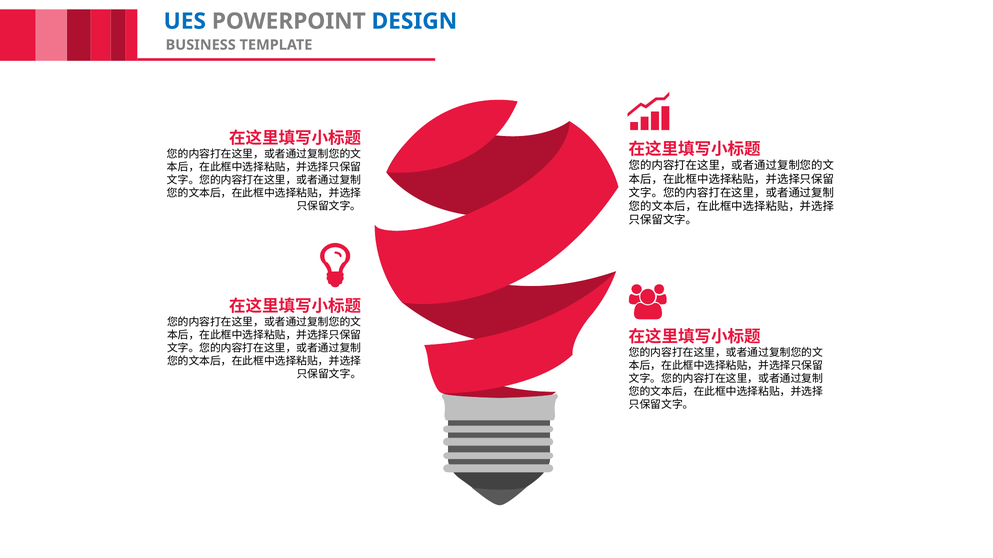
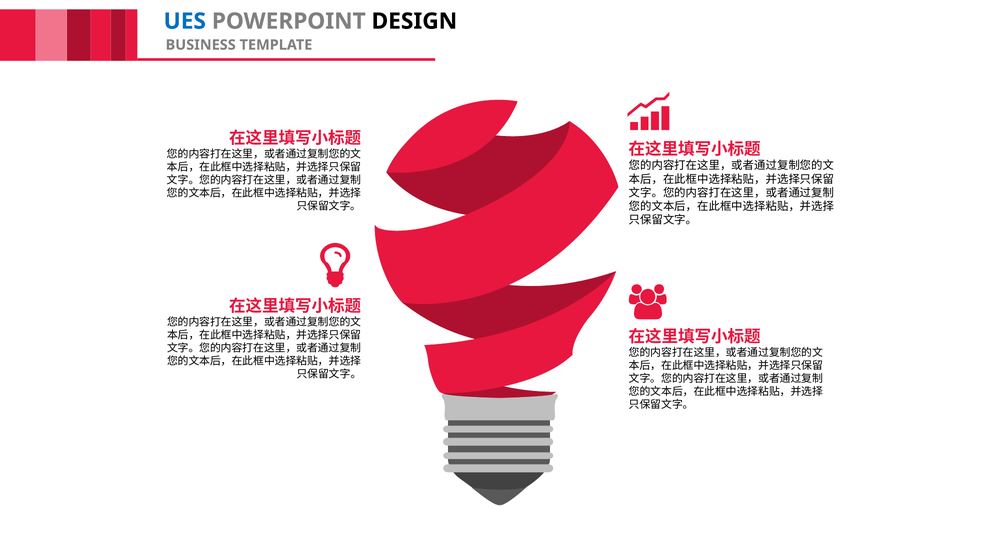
DESIGN colour: blue -> black (414, 21)
